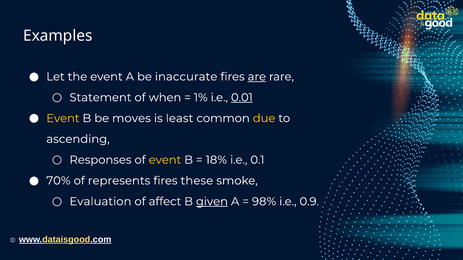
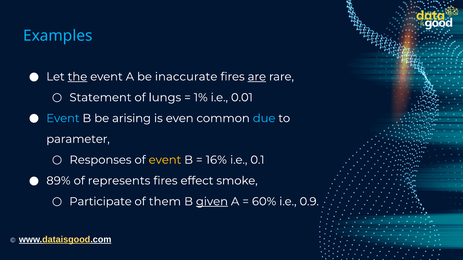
Examples colour: white -> light blue (58, 36)
the underline: none -> present (77, 77)
when: when -> lungs (165, 98)
0.01 underline: present -> none (242, 98)
Event colour: yellow -> light blue (63, 118)
moves: moves -> arising (132, 118)
least: least -> even (180, 118)
due colour: yellow -> light blue (264, 118)
ascending: ascending -> parameter (78, 139)
18%: 18% -> 16% (216, 160)
70%: 70% -> 89% (58, 181)
these: these -> effect (197, 181)
Evaluation: Evaluation -> Participate (101, 202)
affect: affect -> them (165, 202)
98%: 98% -> 60% (264, 202)
